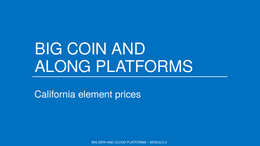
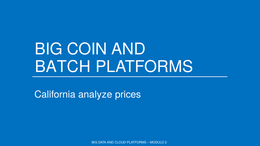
ALONG: ALONG -> BATCH (63, 67)
element: element -> analyze (95, 95)
